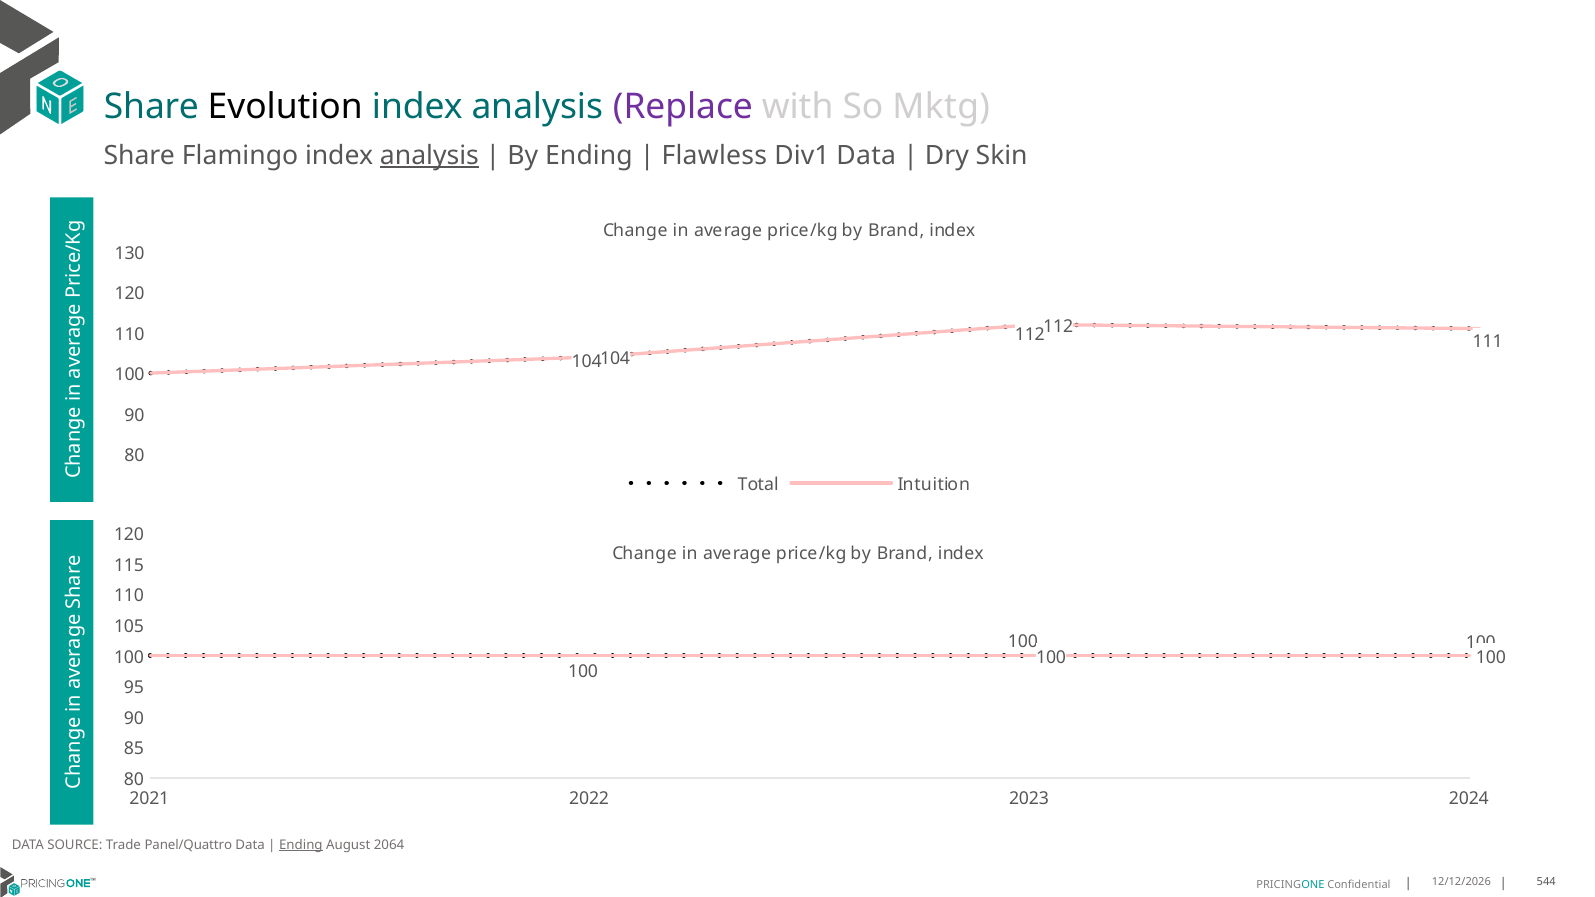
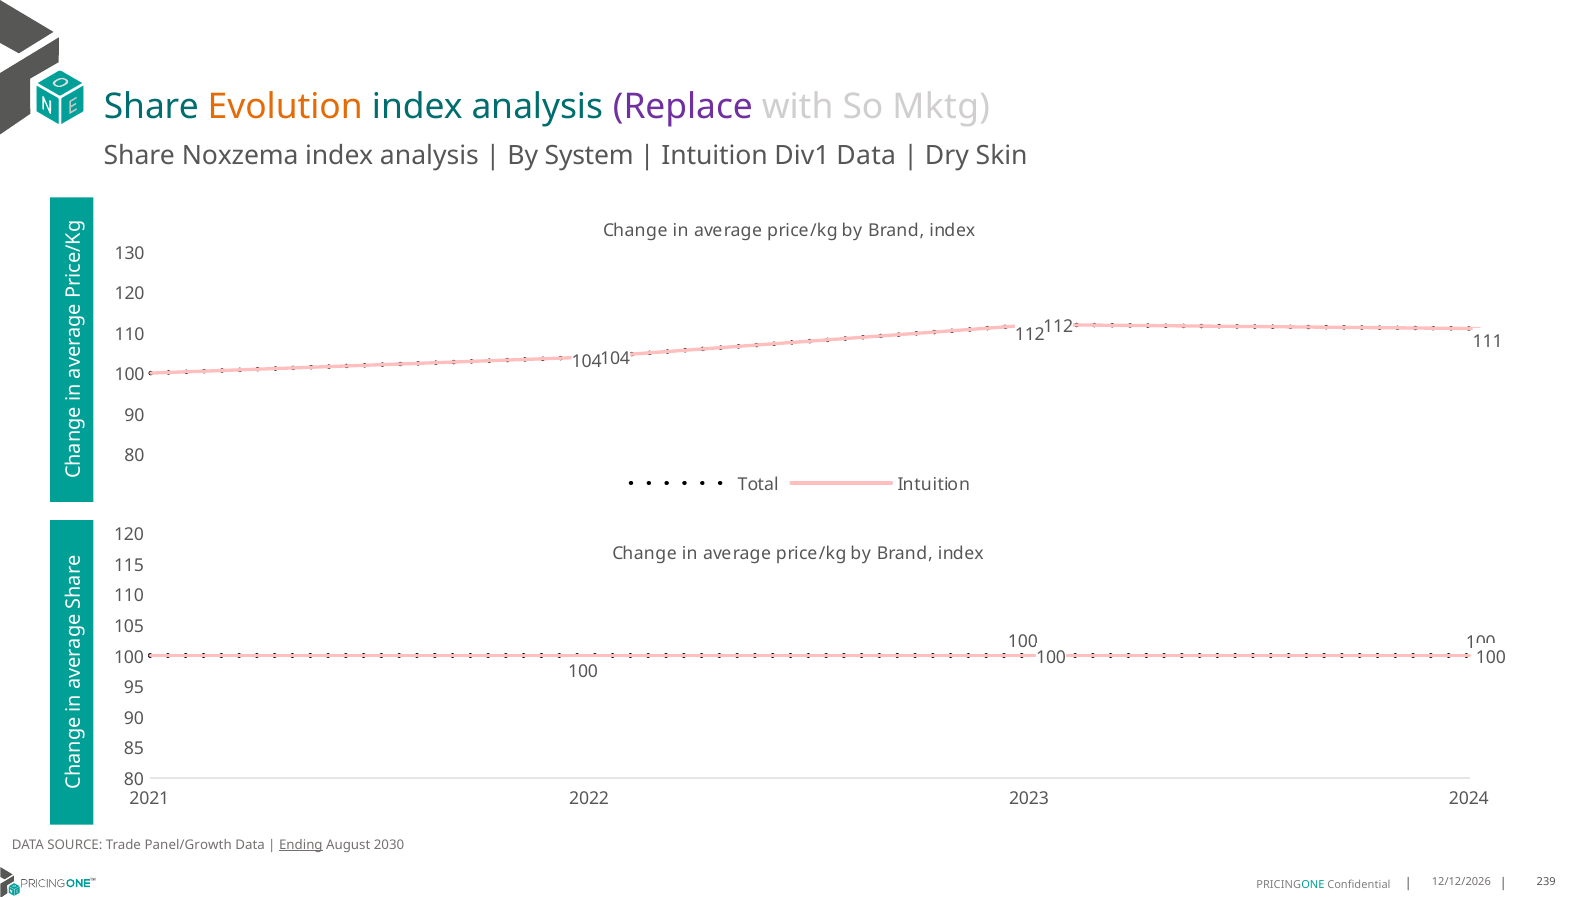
Evolution colour: black -> orange (285, 107)
Flamingo: Flamingo -> Noxzema (240, 156)
analysis underline: present -> none (429, 156)
By Ending: Ending -> System (589, 156)
Flawless: Flawless -> Intuition (715, 156)
Panel/Quattro: Panel/Quattro -> Panel/Growth (188, 845)
2064: 2064 -> 2030 (389, 845)
544: 544 -> 239 (1546, 882)
